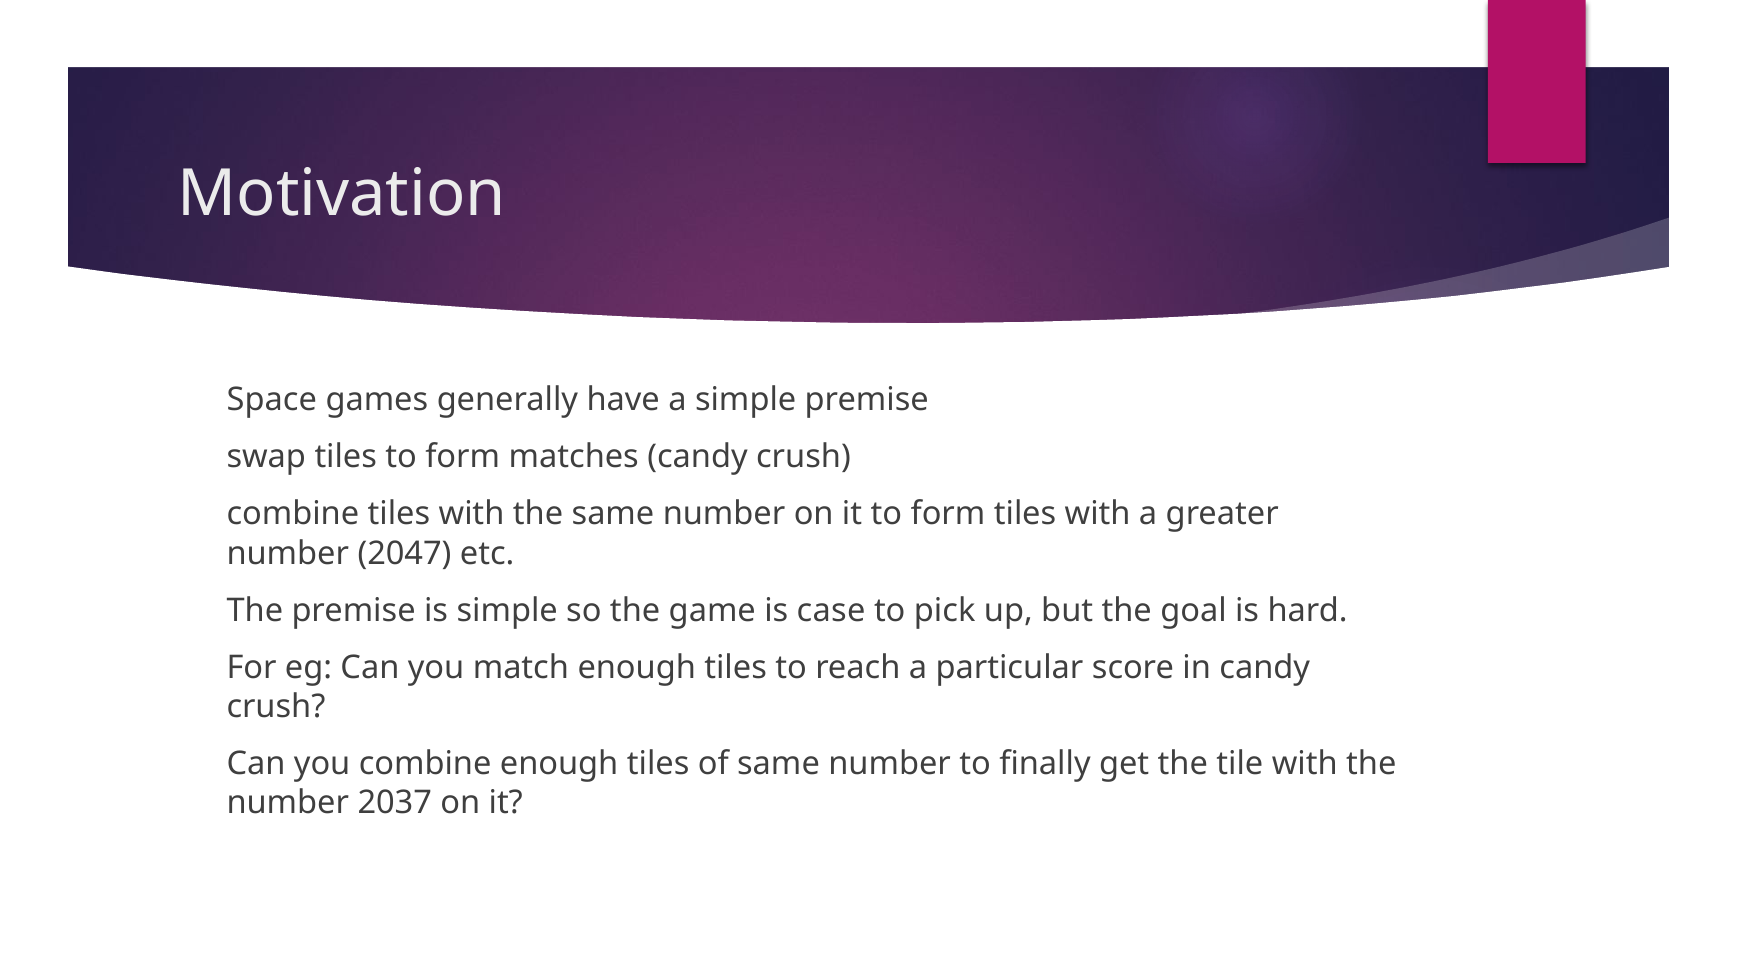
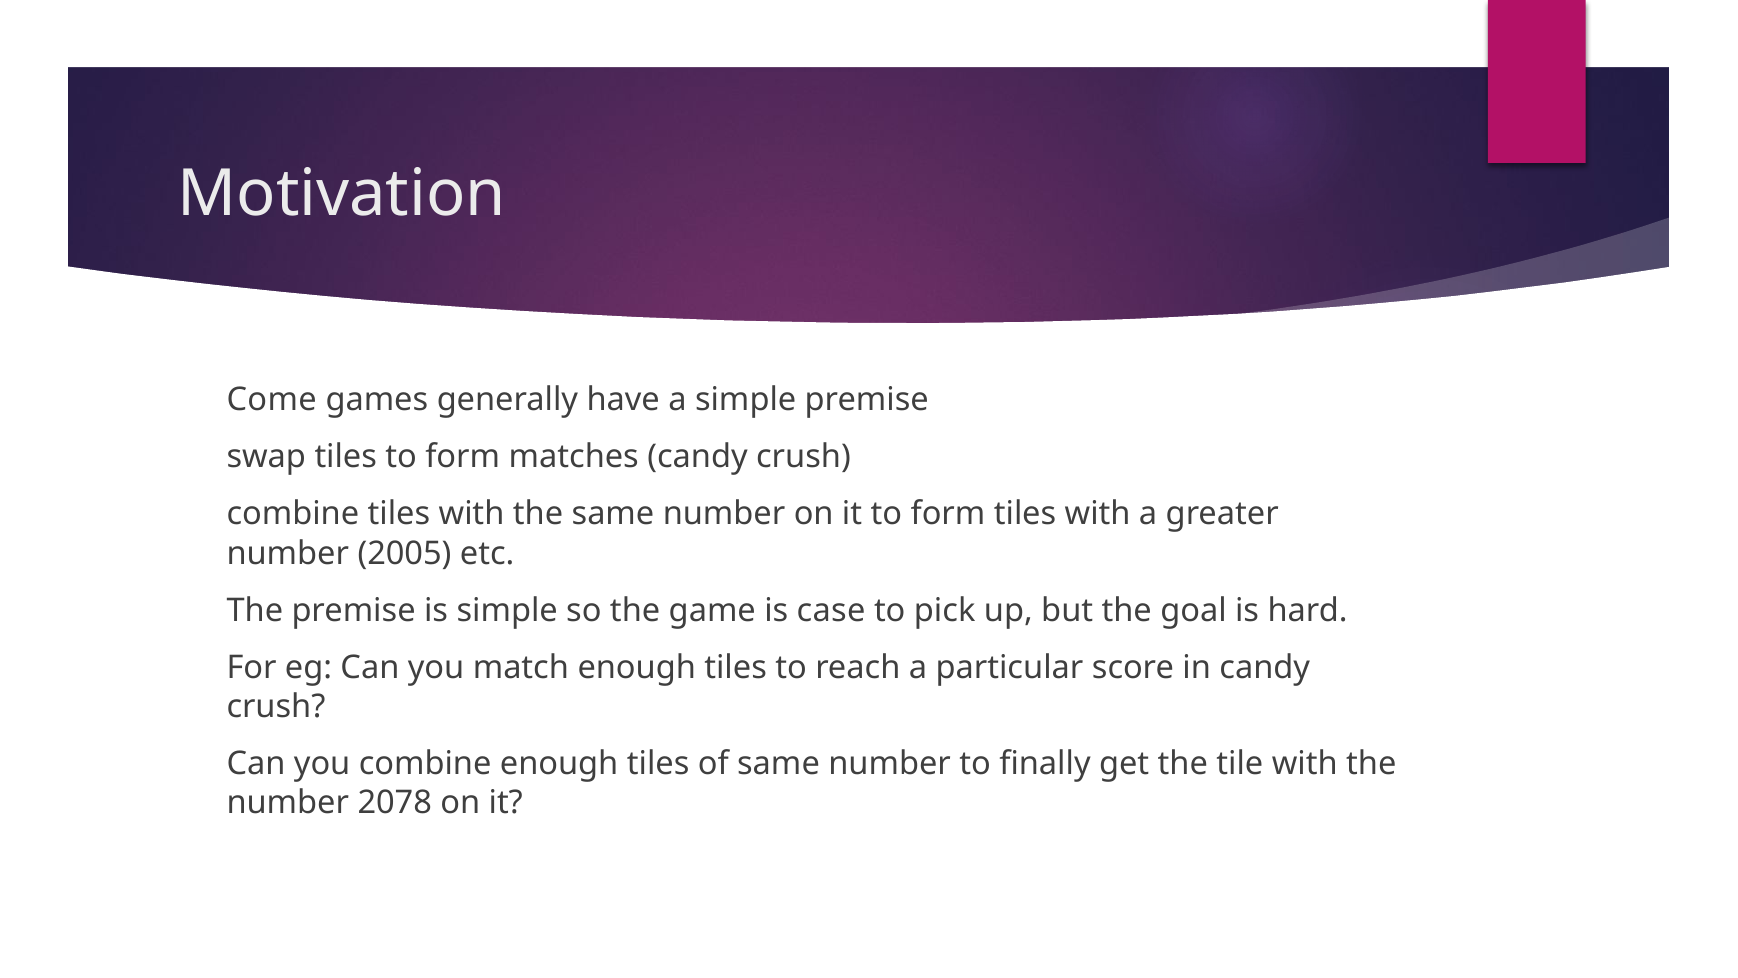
Space: Space -> Come (272, 399)
2047: 2047 -> 2005 (404, 553)
2037: 2037 -> 2078 (395, 803)
